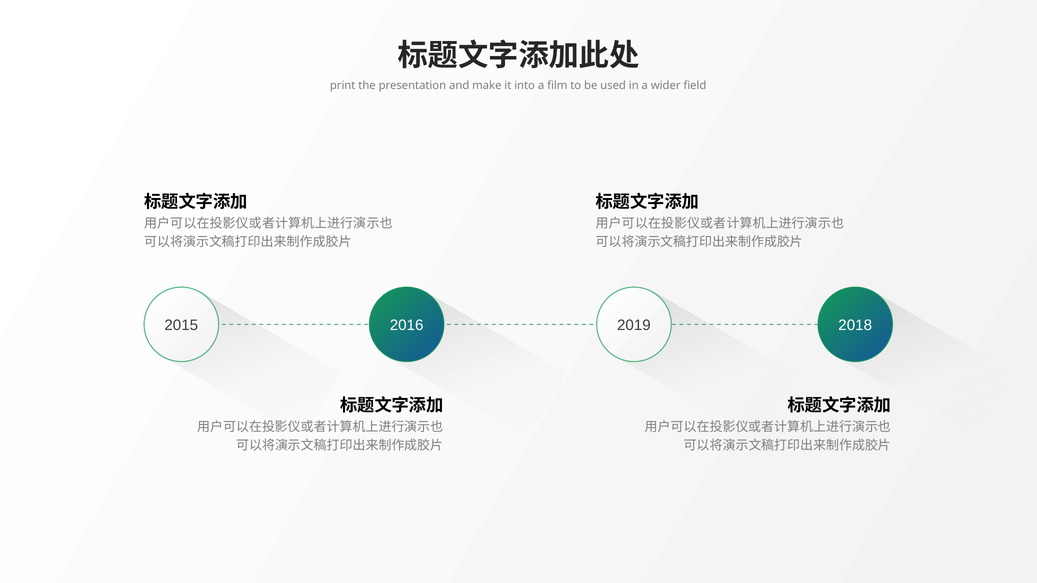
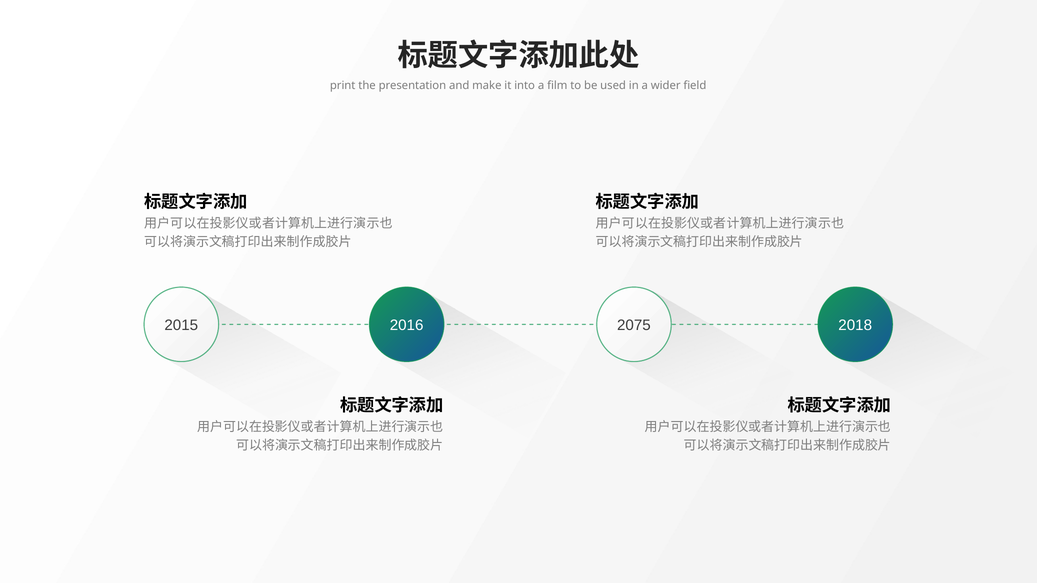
2019: 2019 -> 2075 (634, 326)
